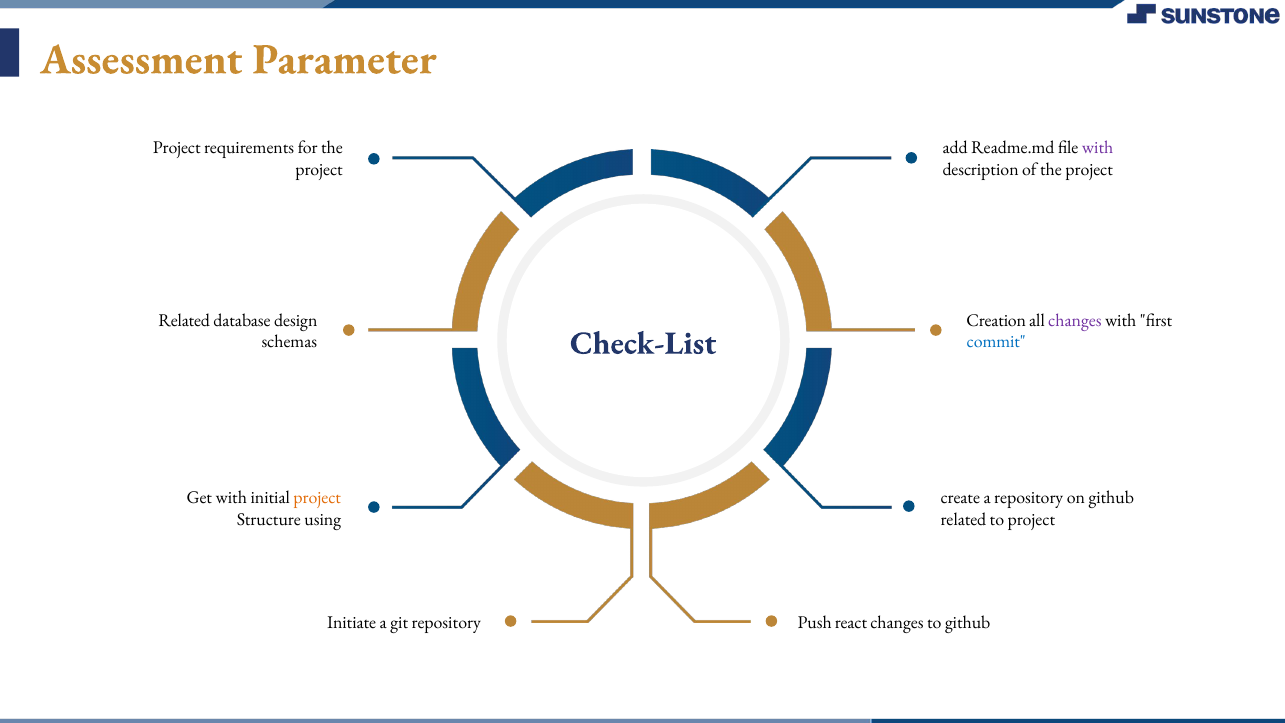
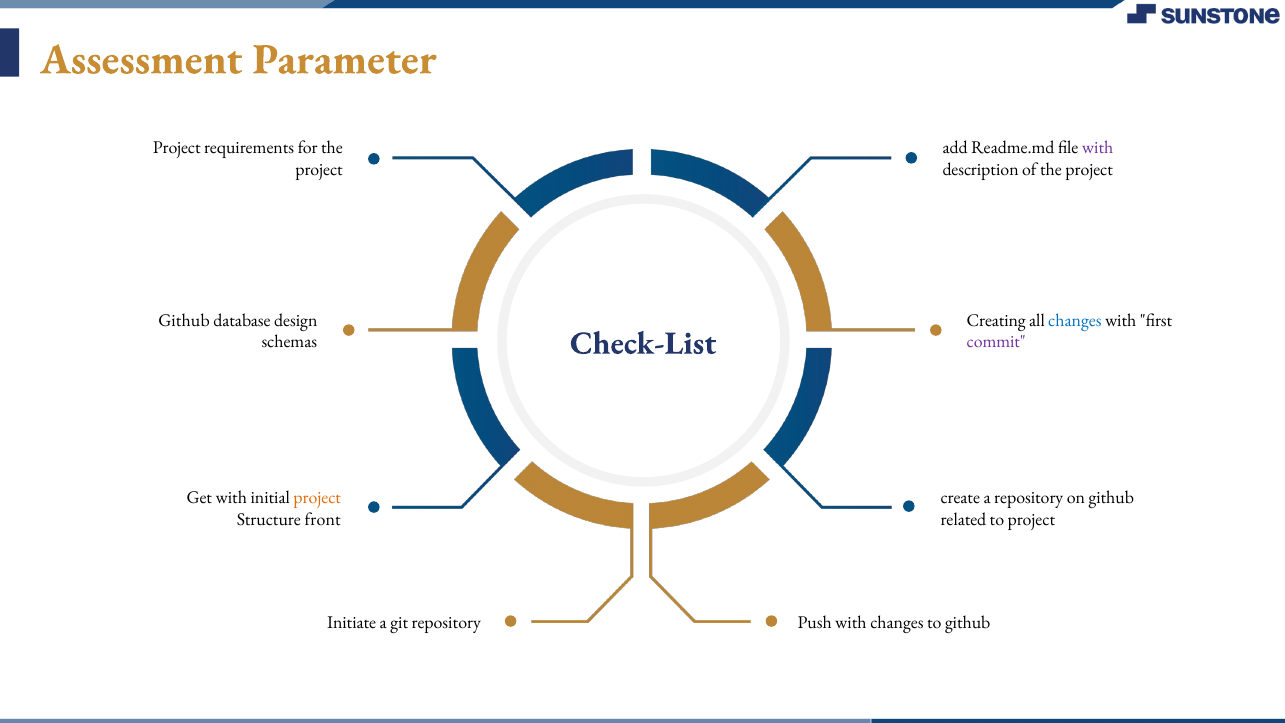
Related: Related -> Github (184, 321)
Creation: Creation -> Creating (996, 321)
changes colour: purple -> blue (1075, 321)
commit colour: blue -> purple (996, 342)
using: using -> front (323, 519)
Push react: react -> with (851, 622)
